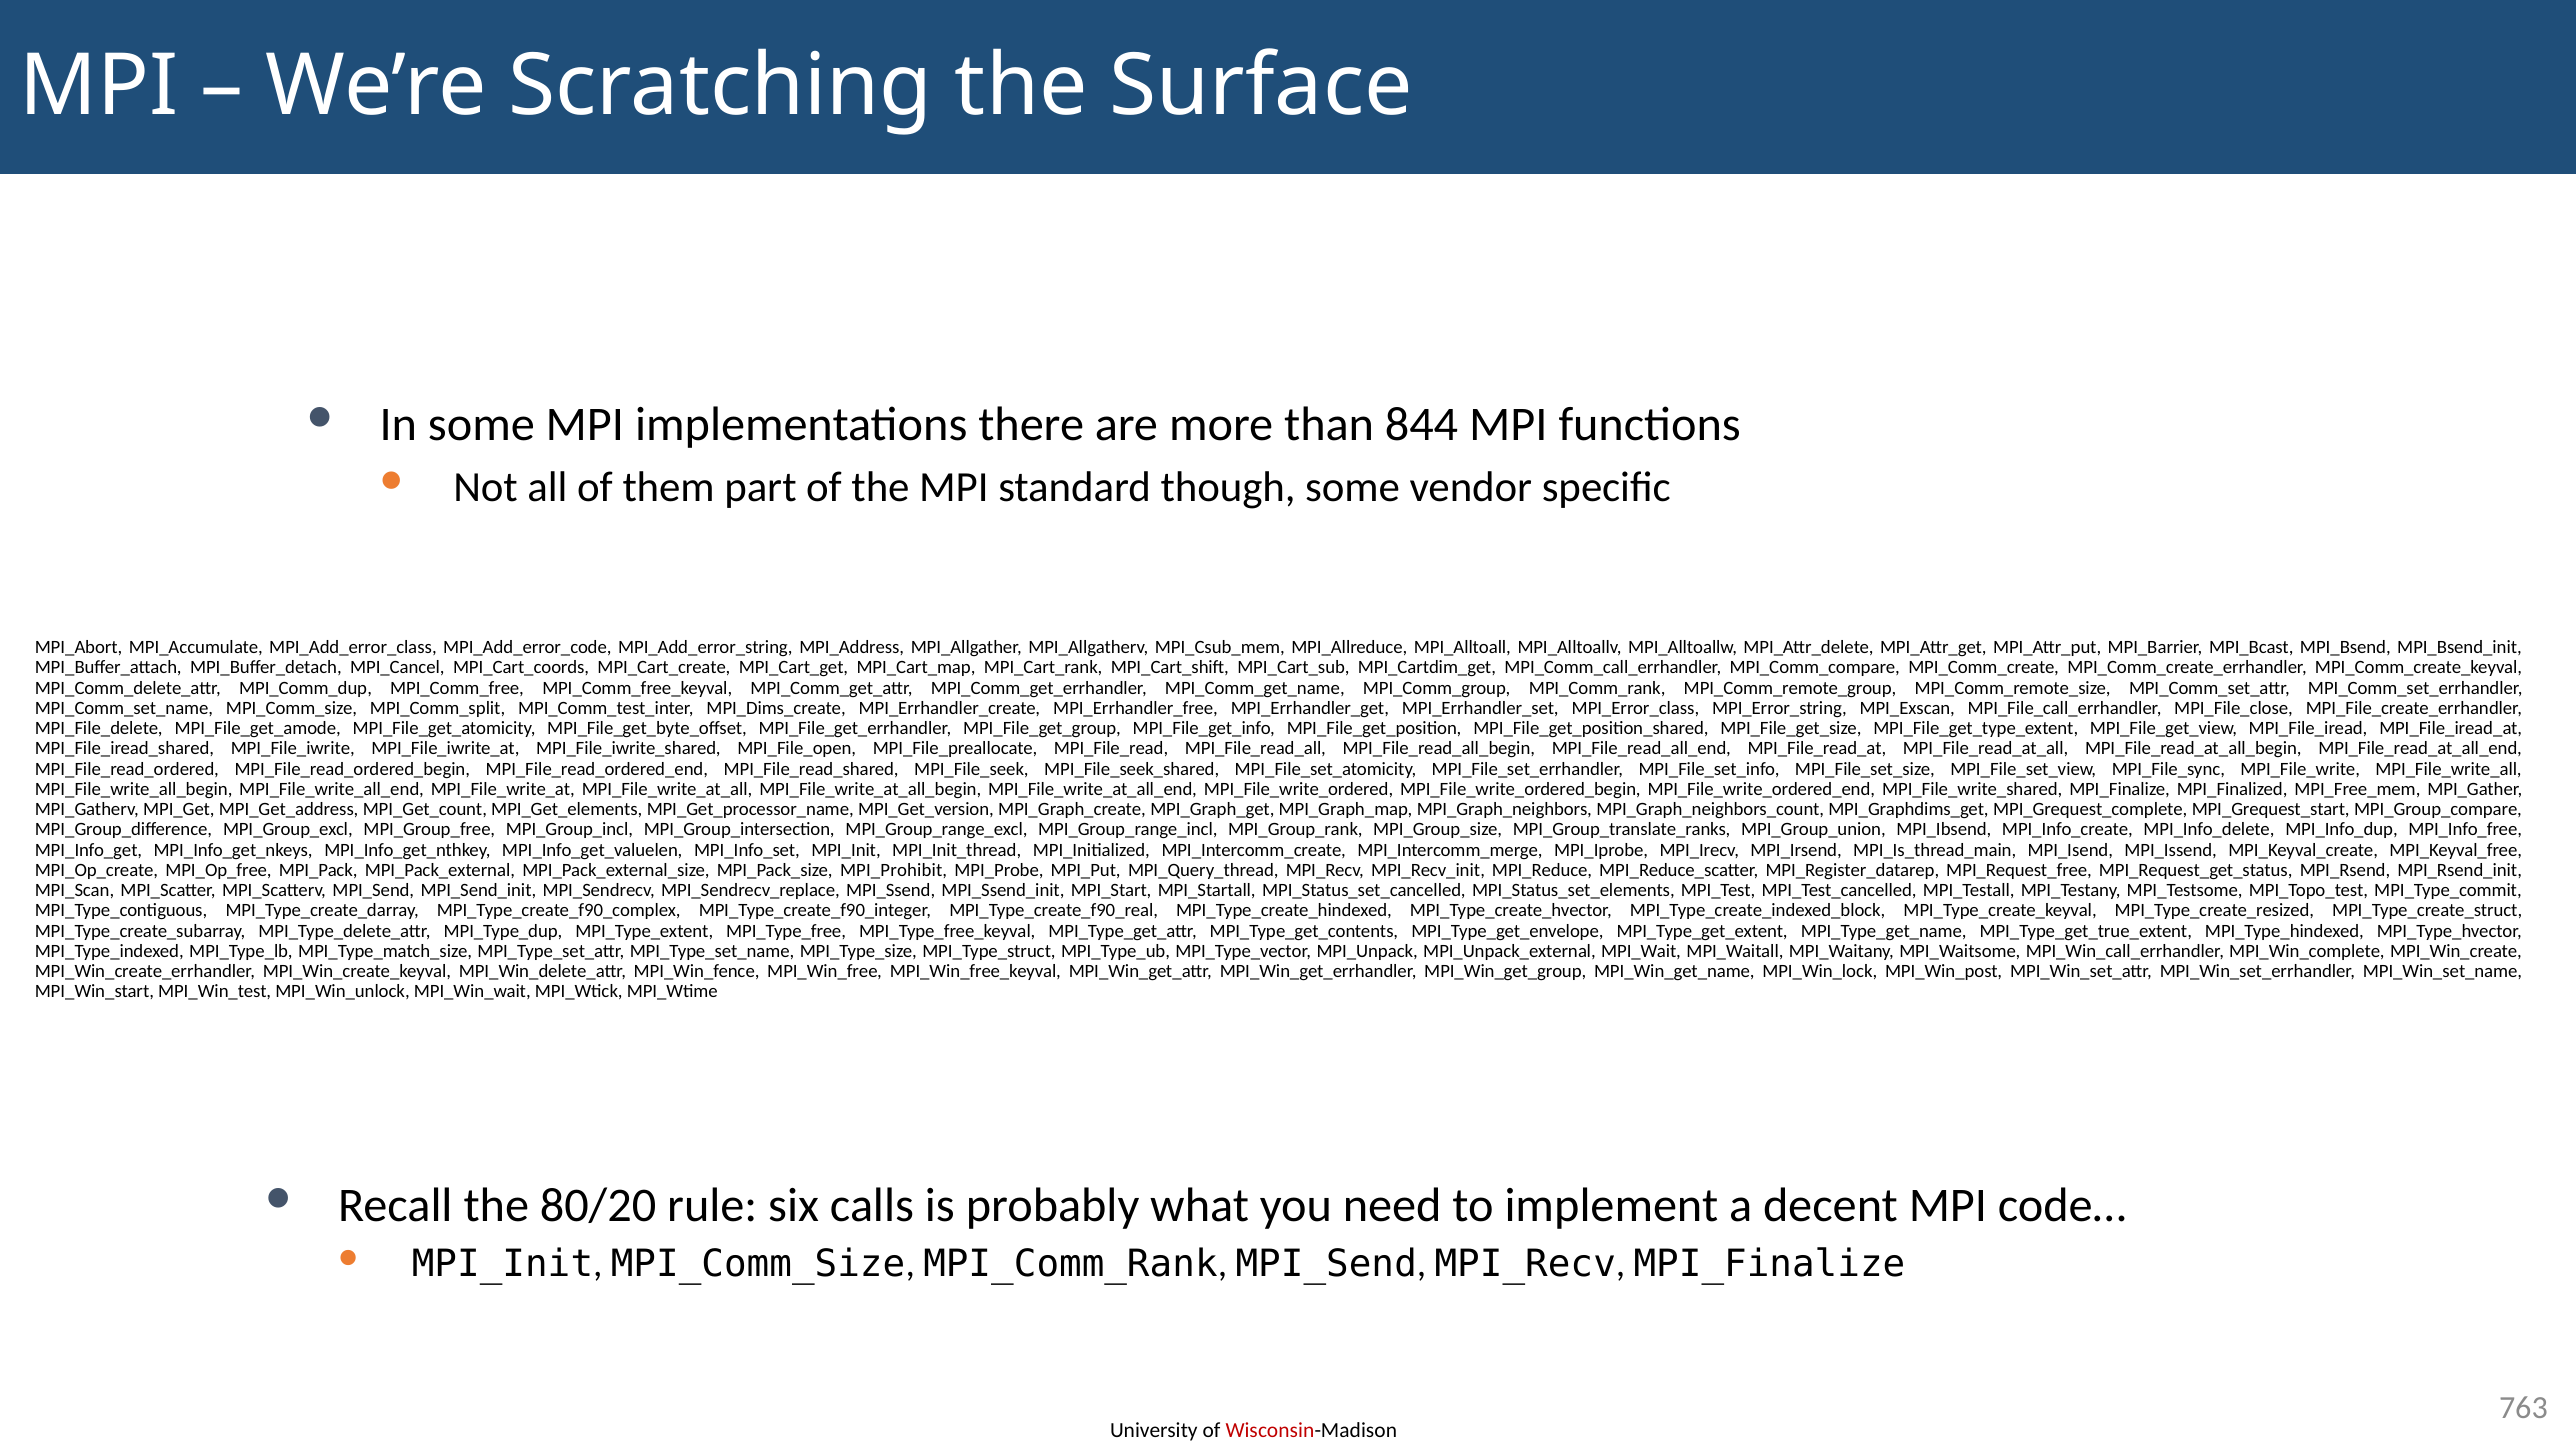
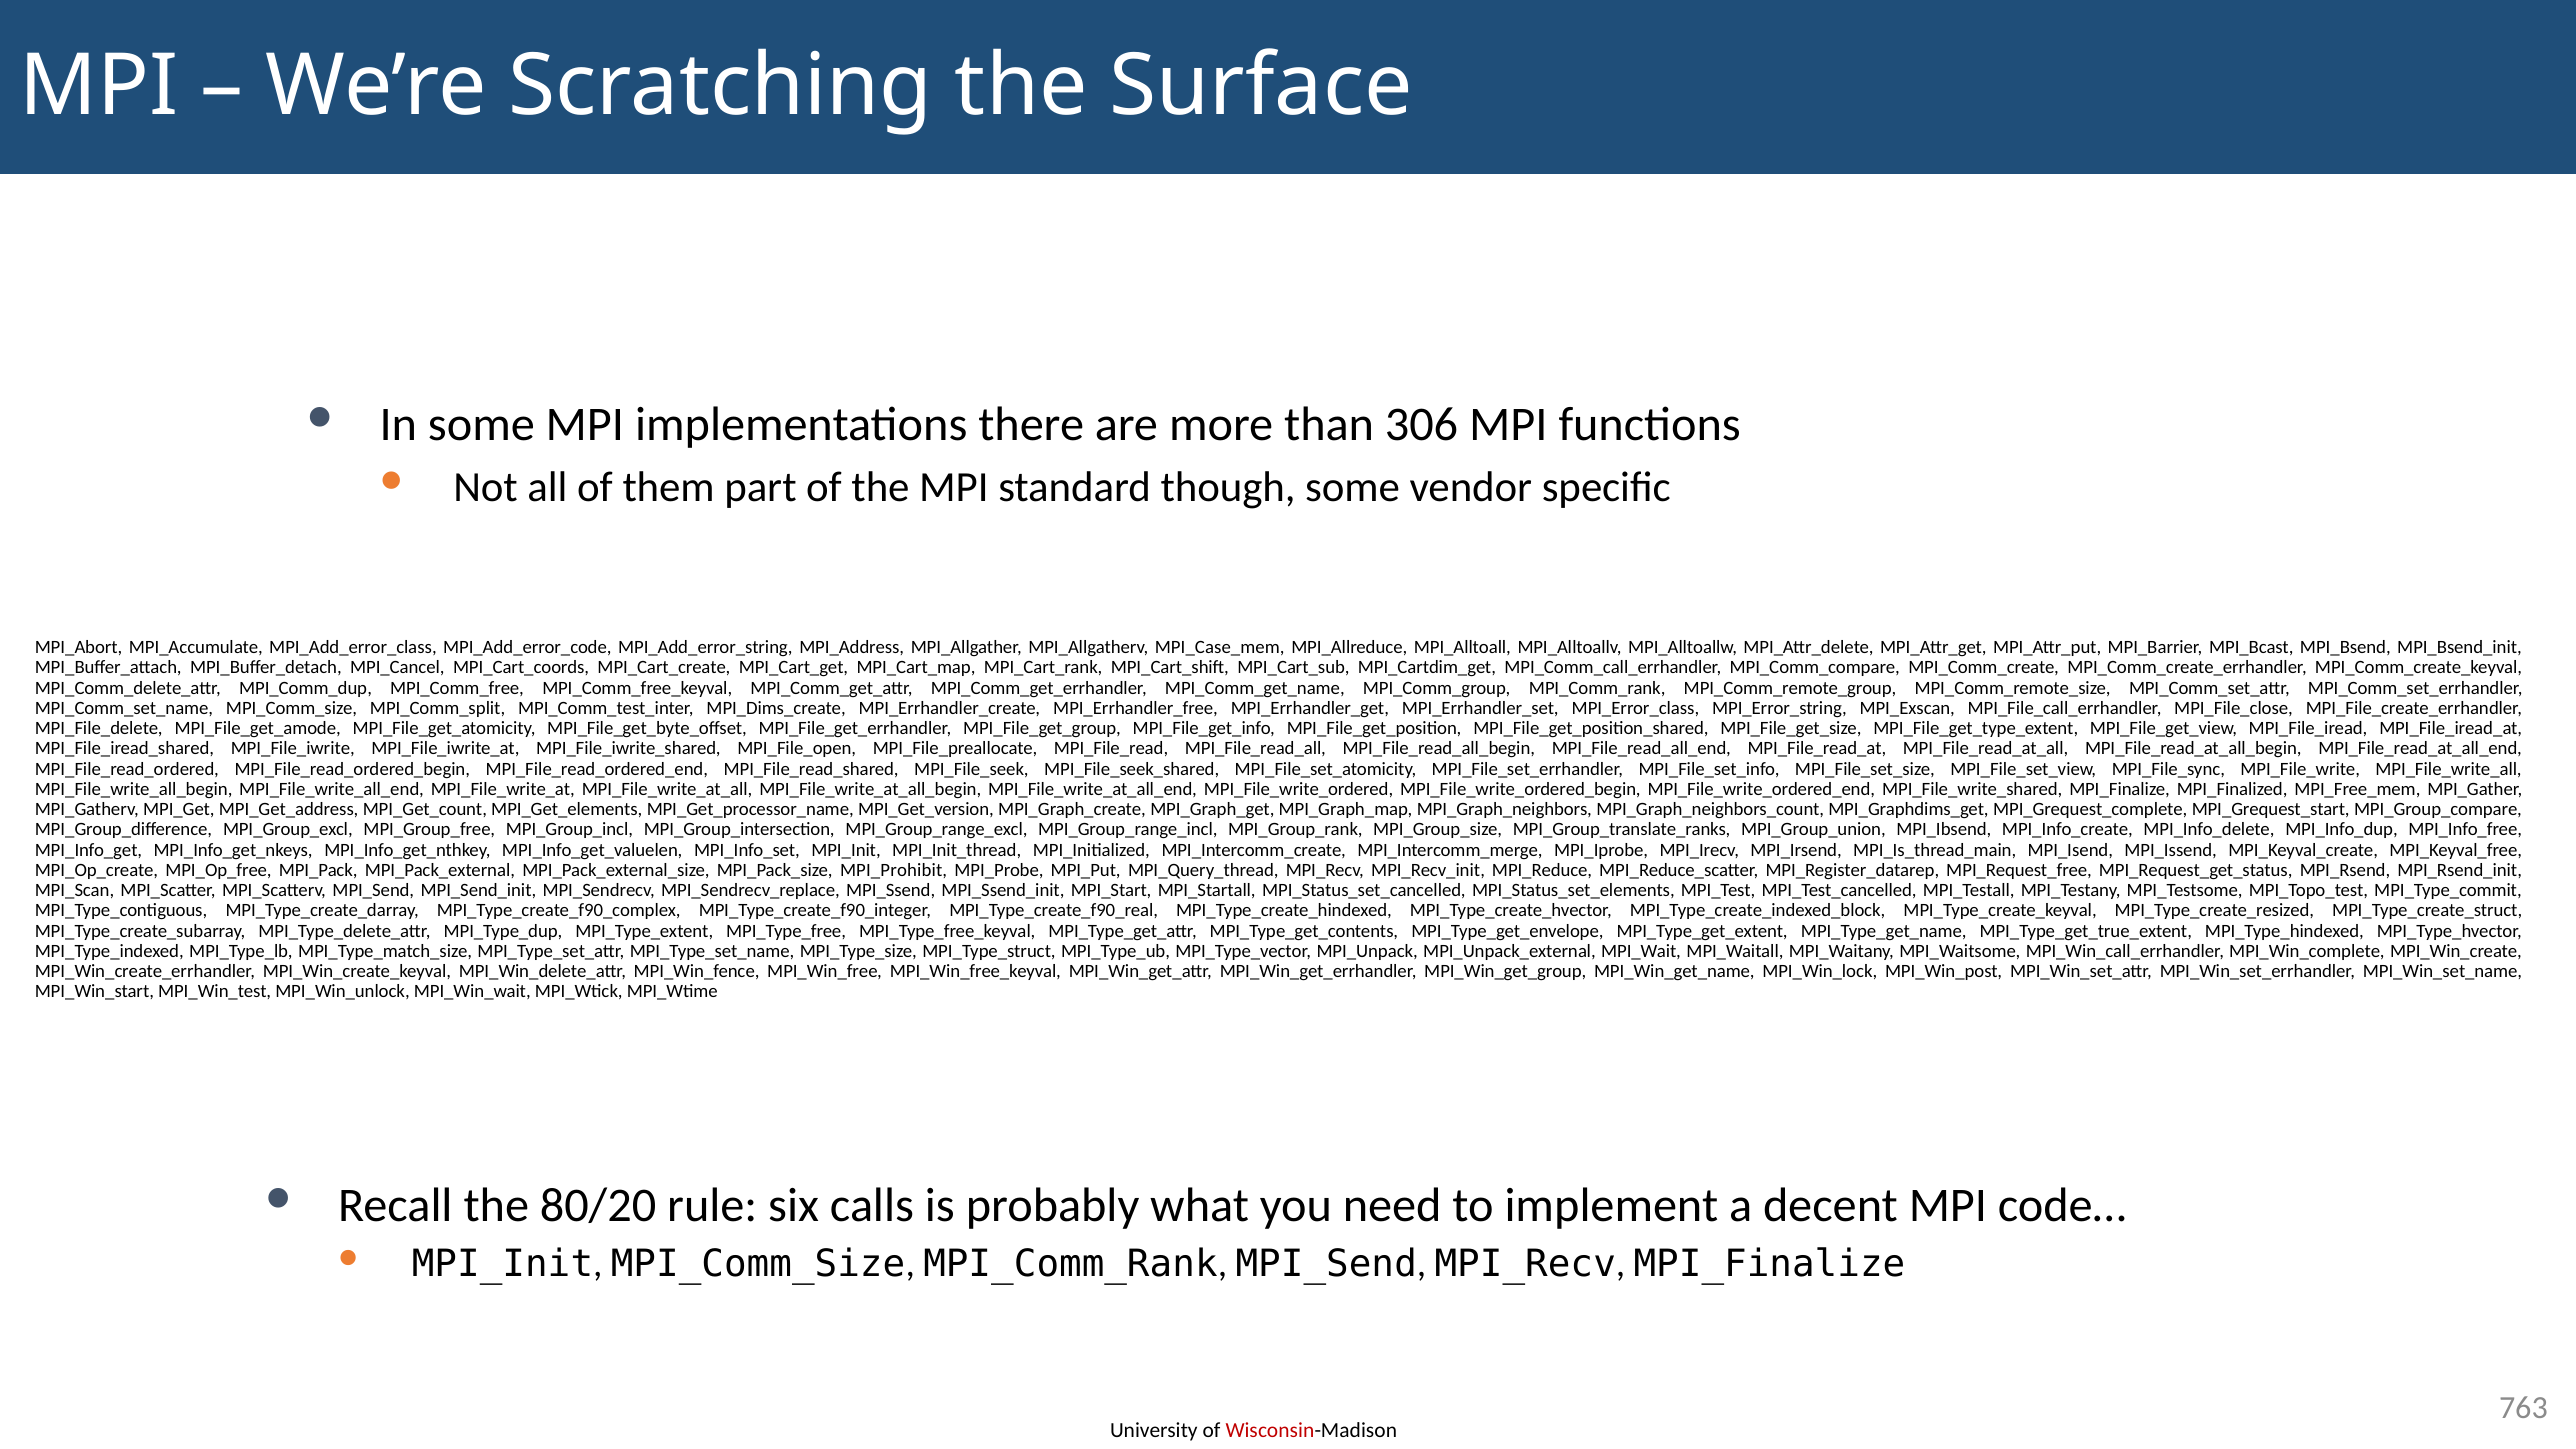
844: 844 -> 306 (1421, 425)
MPI_Csub_mem: MPI_Csub_mem -> MPI_Case_mem (1220, 648)
